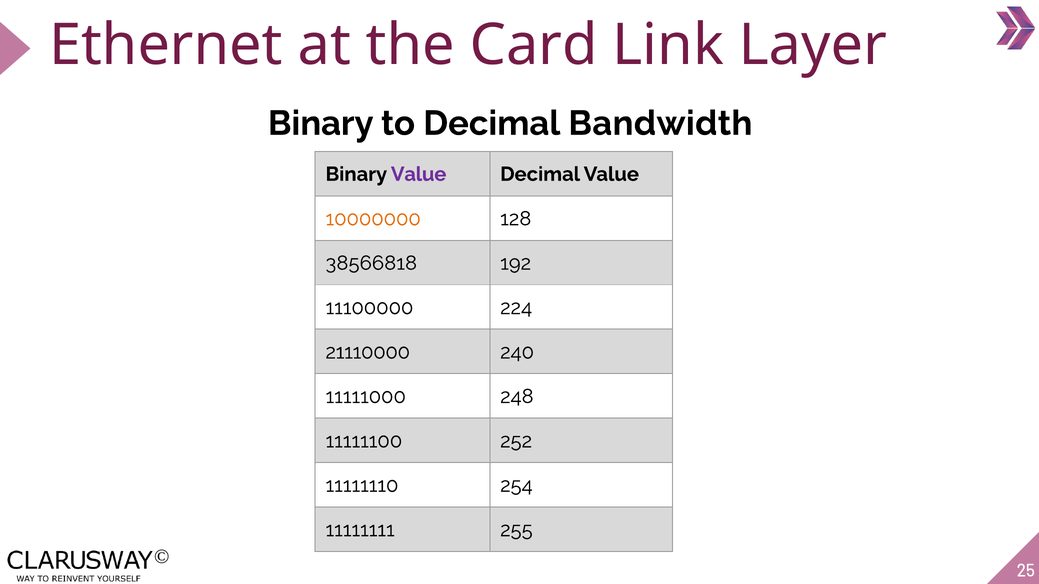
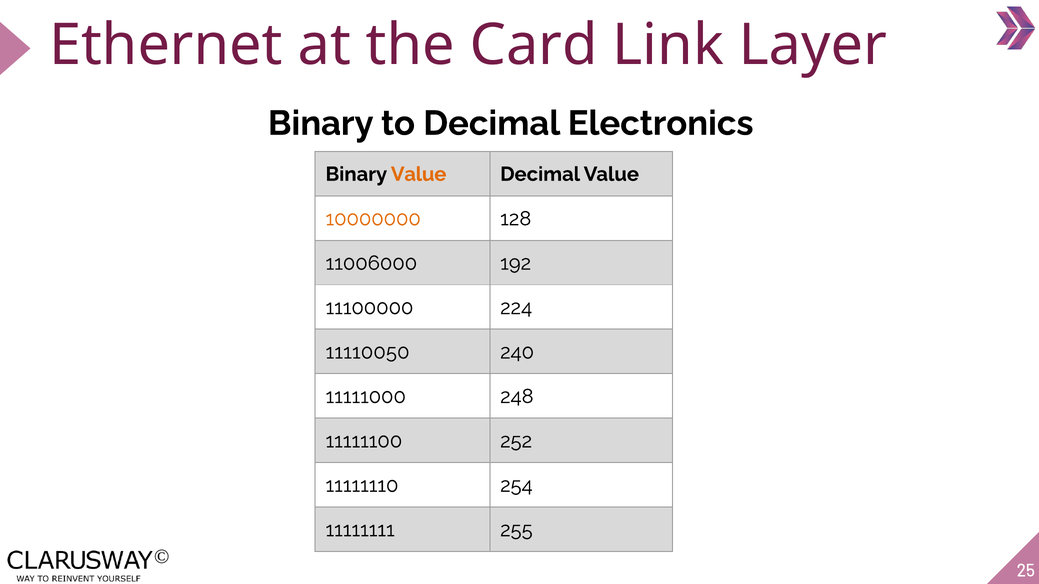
Bandwidth: Bandwidth -> Electronics (661, 123)
Value colour: purple -> orange (419, 174)
38566818: 38566818 -> 11006000 (371, 263)
21110000: 21110000 -> 11110050 (368, 352)
